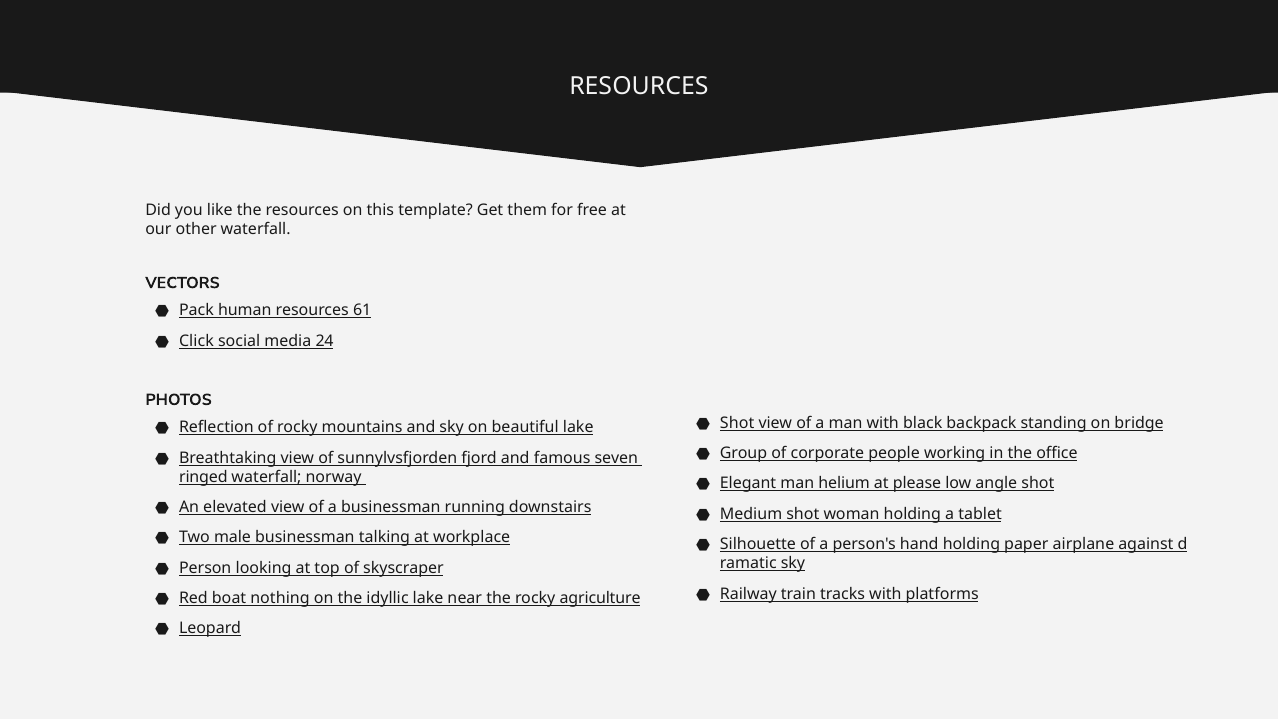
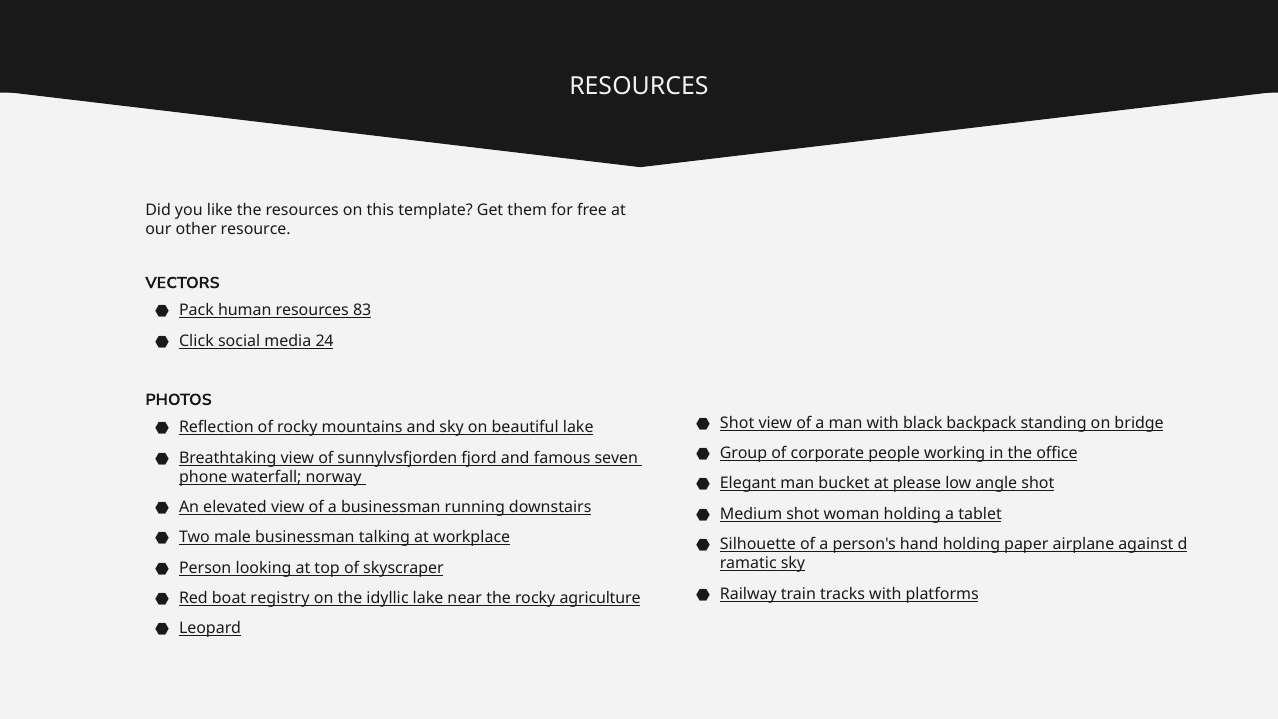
other waterfall: waterfall -> resource (256, 229)
61: 61 -> 83 (362, 311)
ringed: ringed -> phone (203, 477)
helium: helium -> bucket (844, 484)
nothing: nothing -> registry (280, 598)
